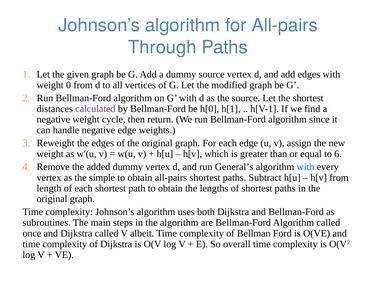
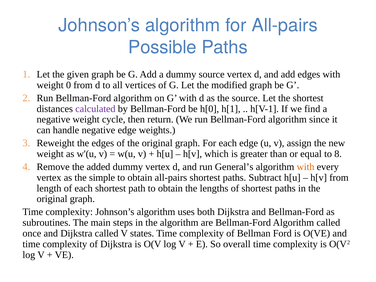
Through: Through -> Possible (162, 47)
6: 6 -> 8 (338, 154)
with colour: blue -> orange (306, 167)
albeit: albeit -> states (142, 233)
